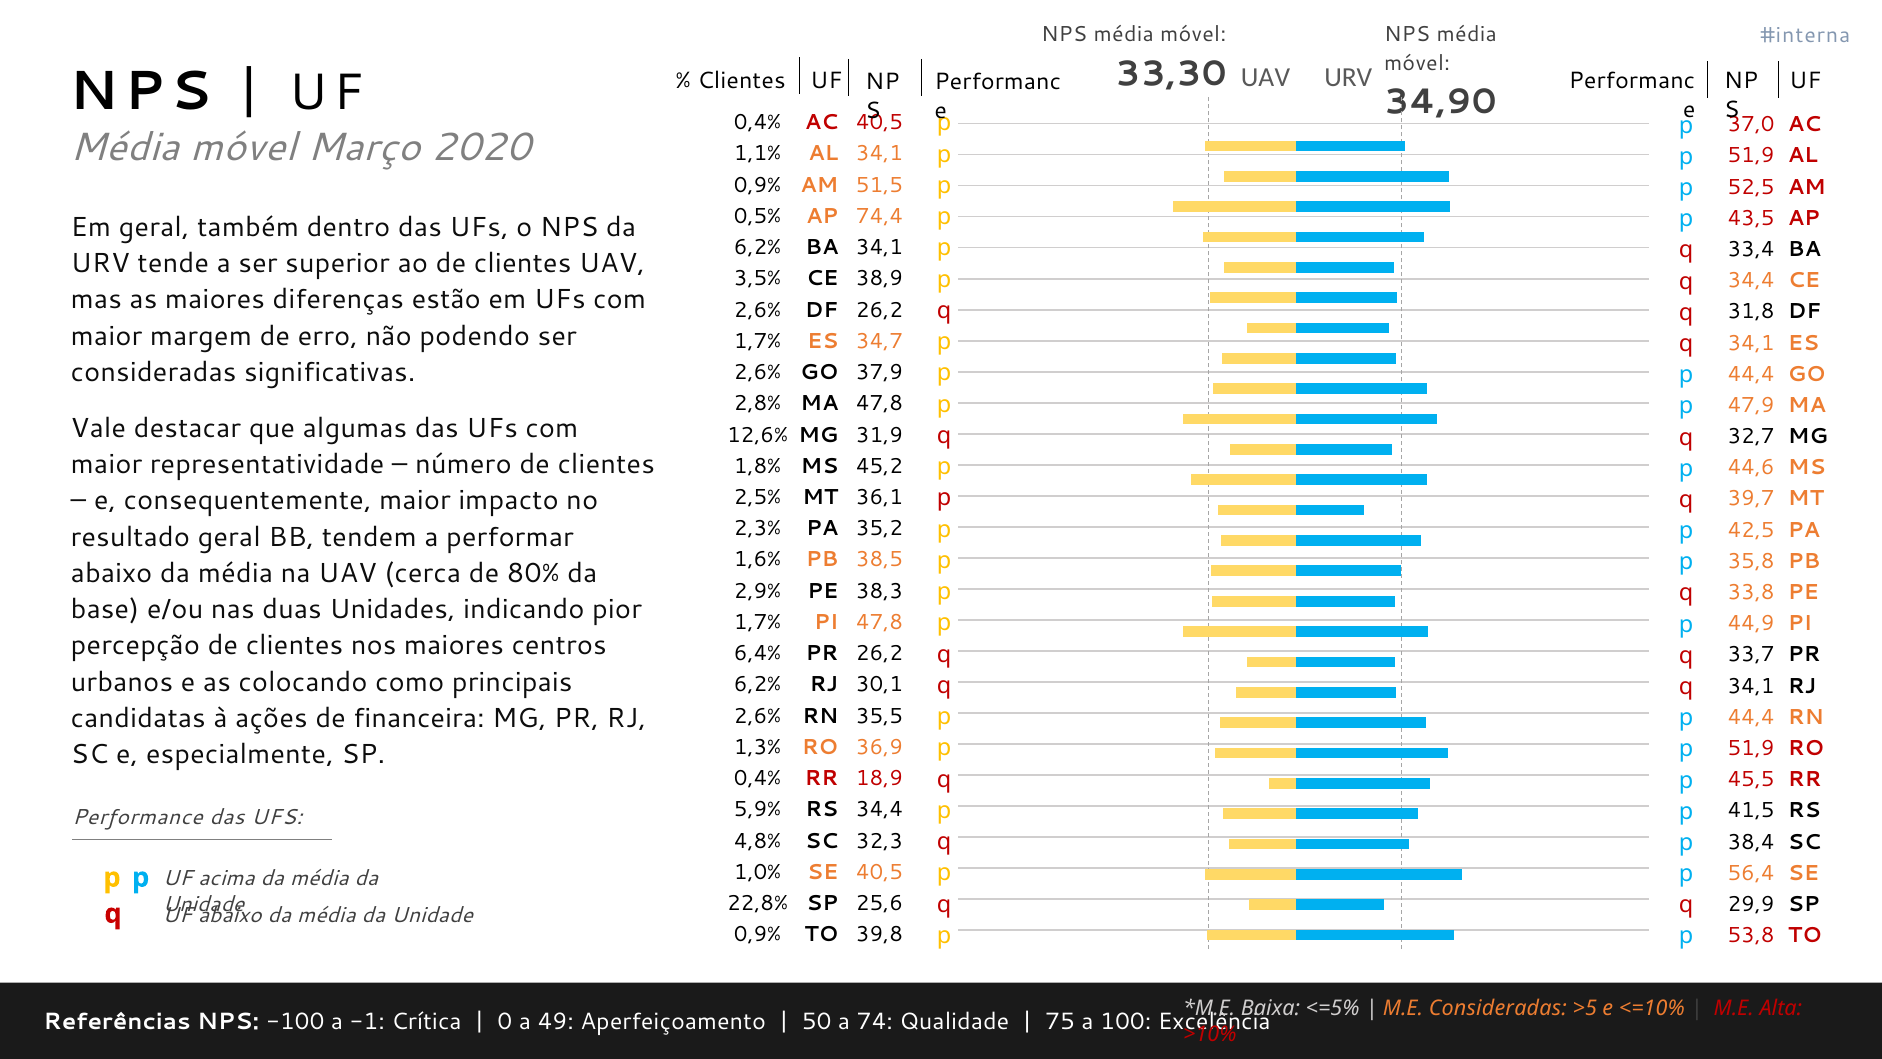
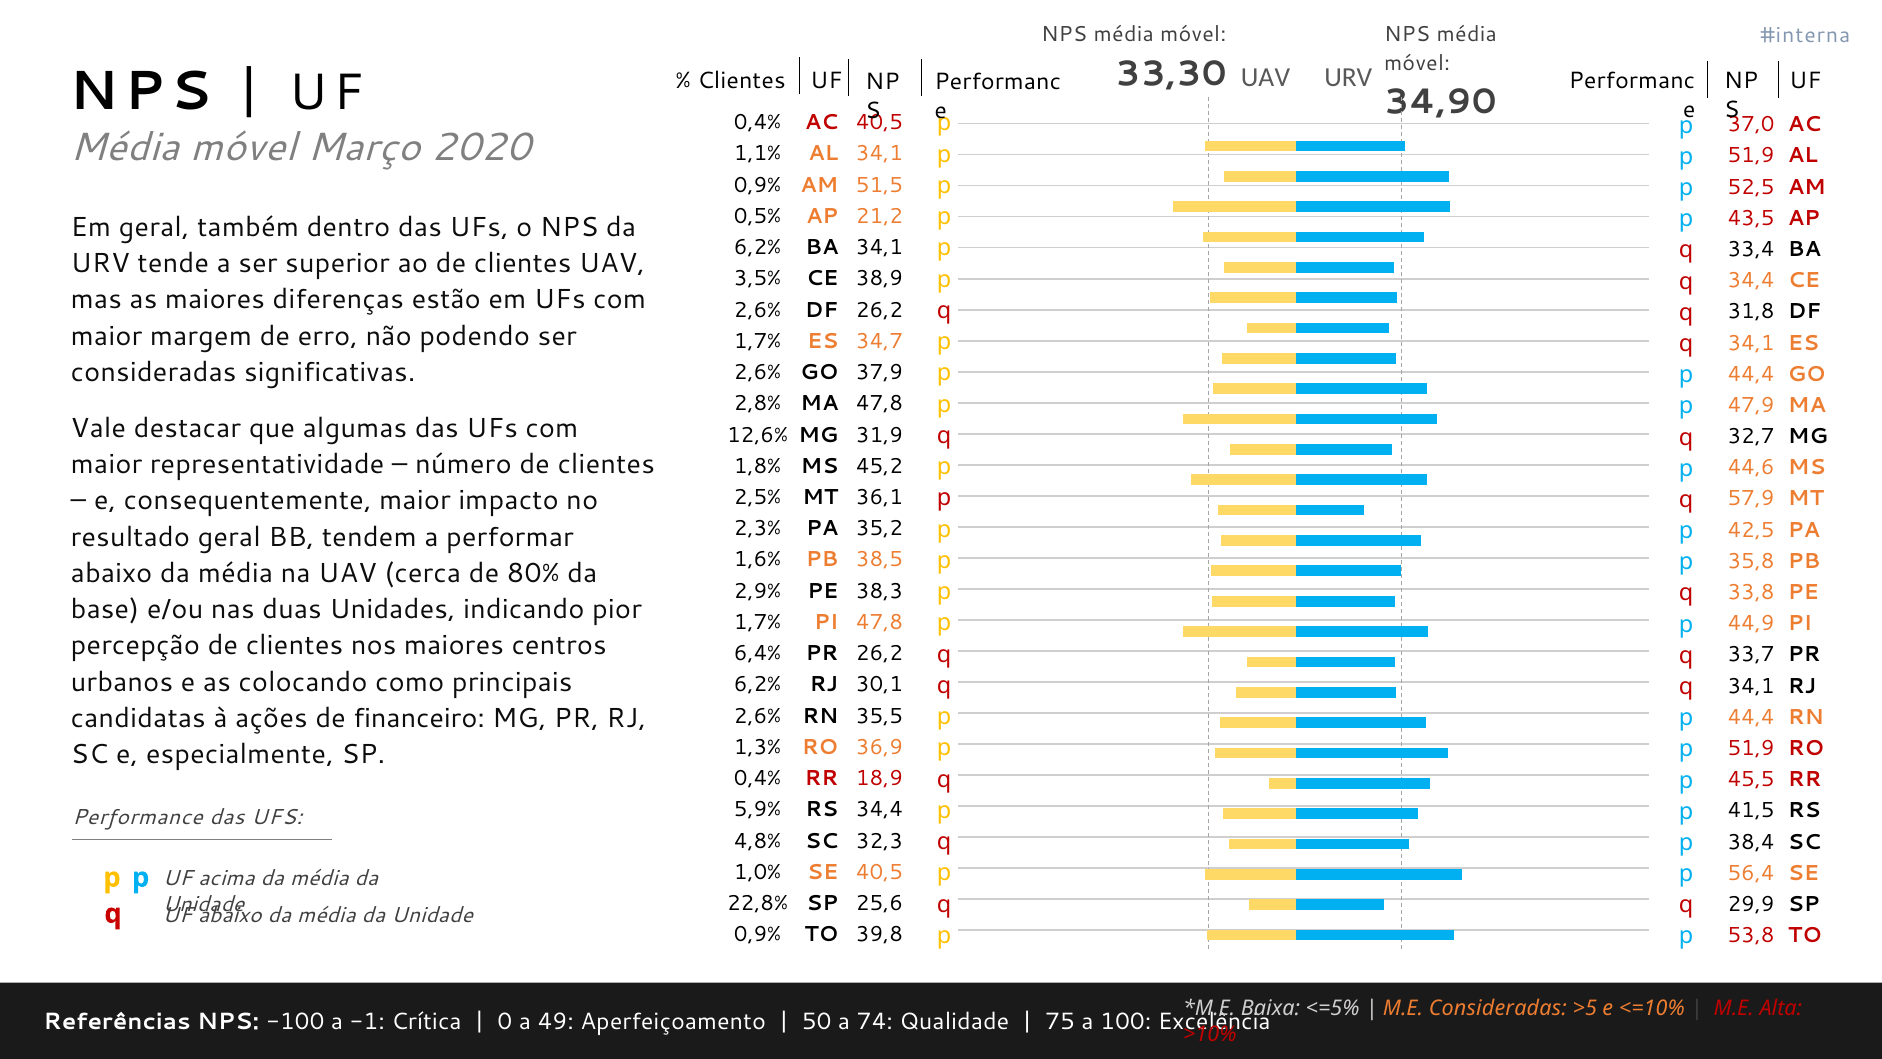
74,4: 74,4 -> 21,2 (879, 216)
39,7: 39,7 -> 57,9 (1751, 499)
financeira: financeira -> financeiro (419, 718)
